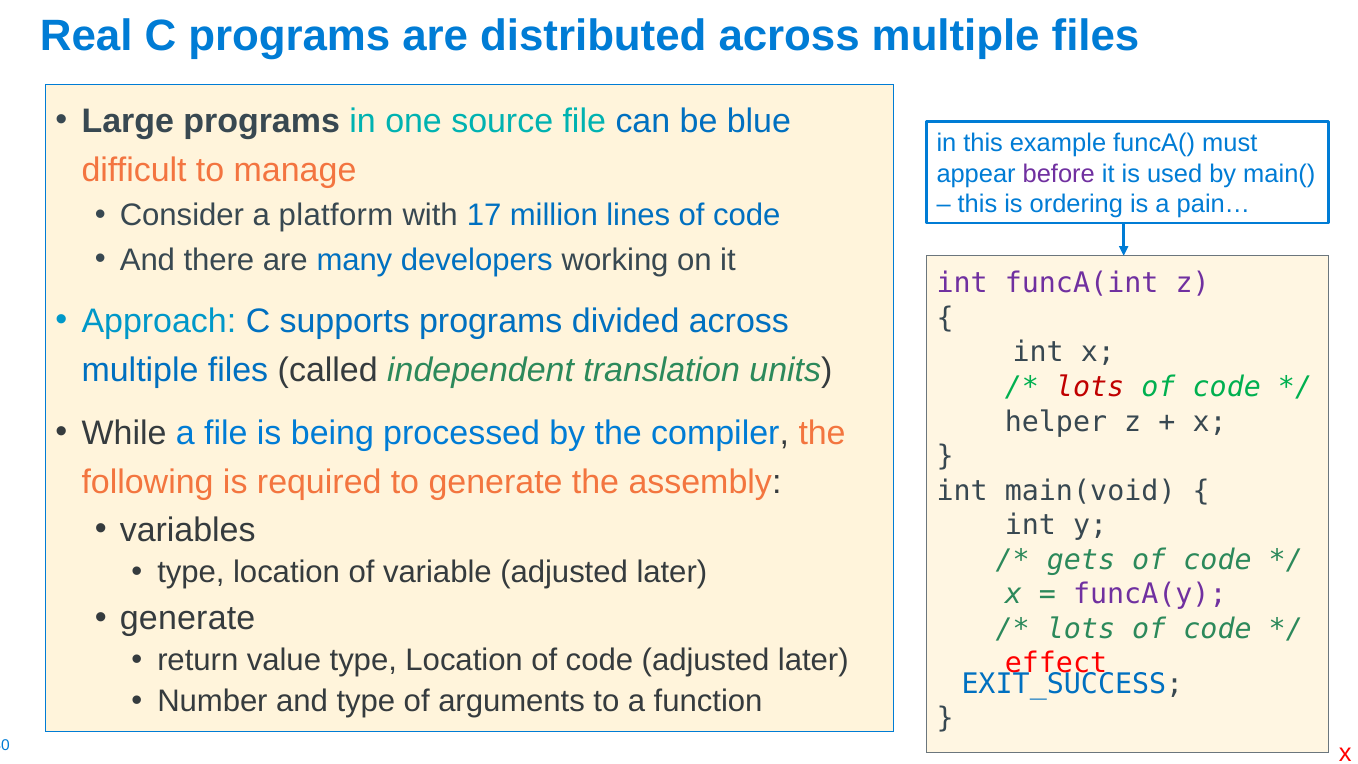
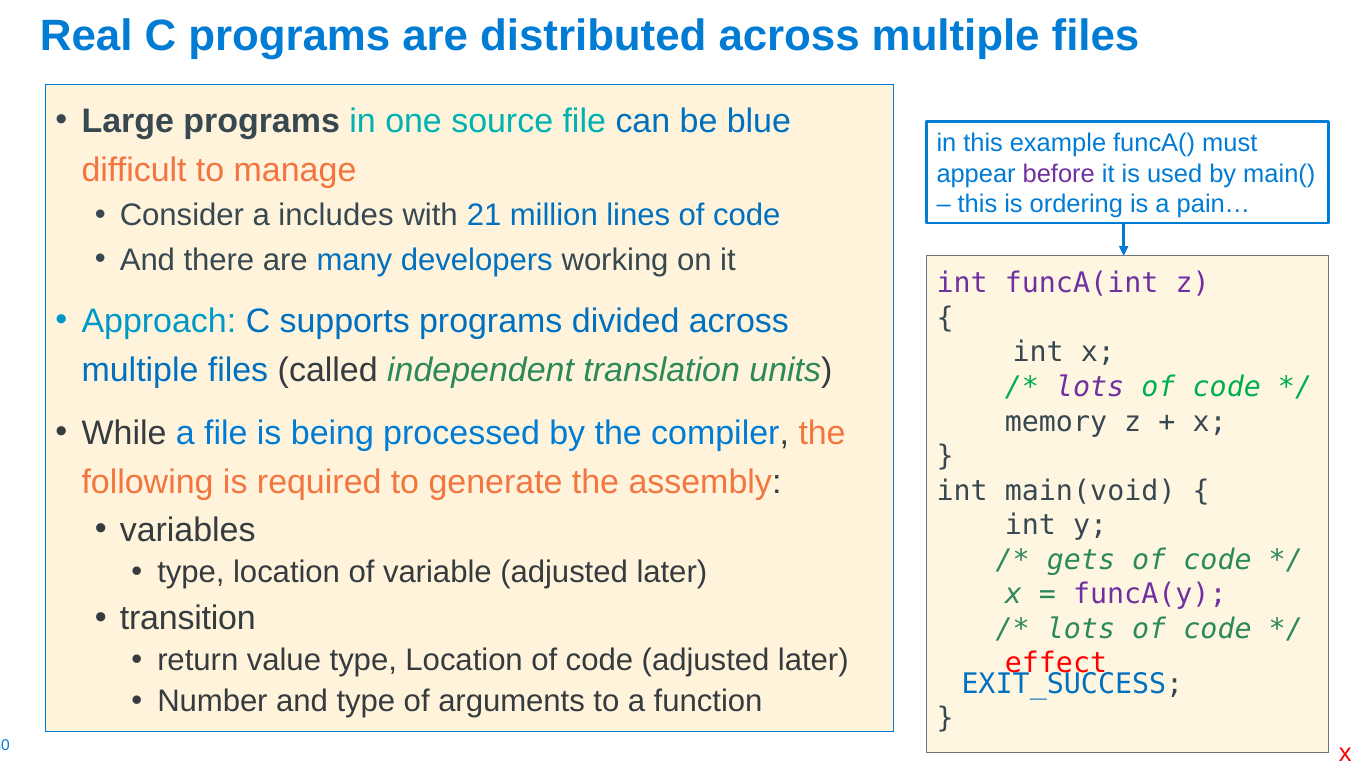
platform: platform -> includes (336, 216)
17: 17 -> 21 (484, 216)
lots colour: red -> purple (1090, 387)
helper: helper -> memory (1056, 422)
generate: generate -> transition (188, 619)
